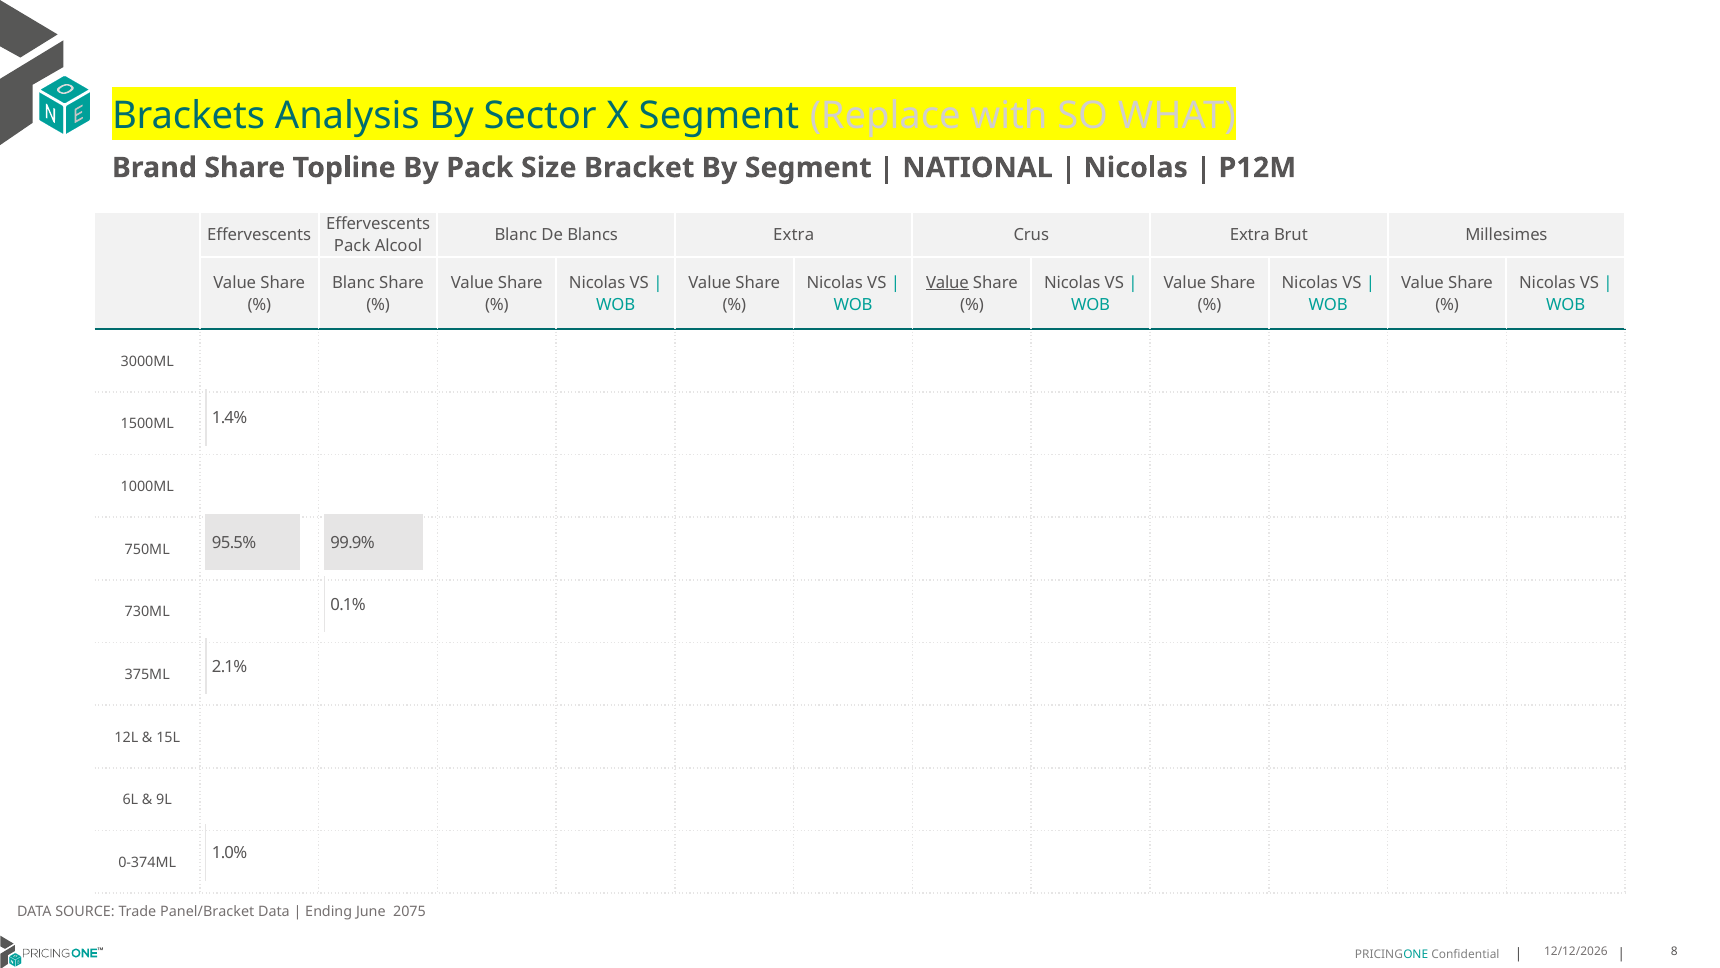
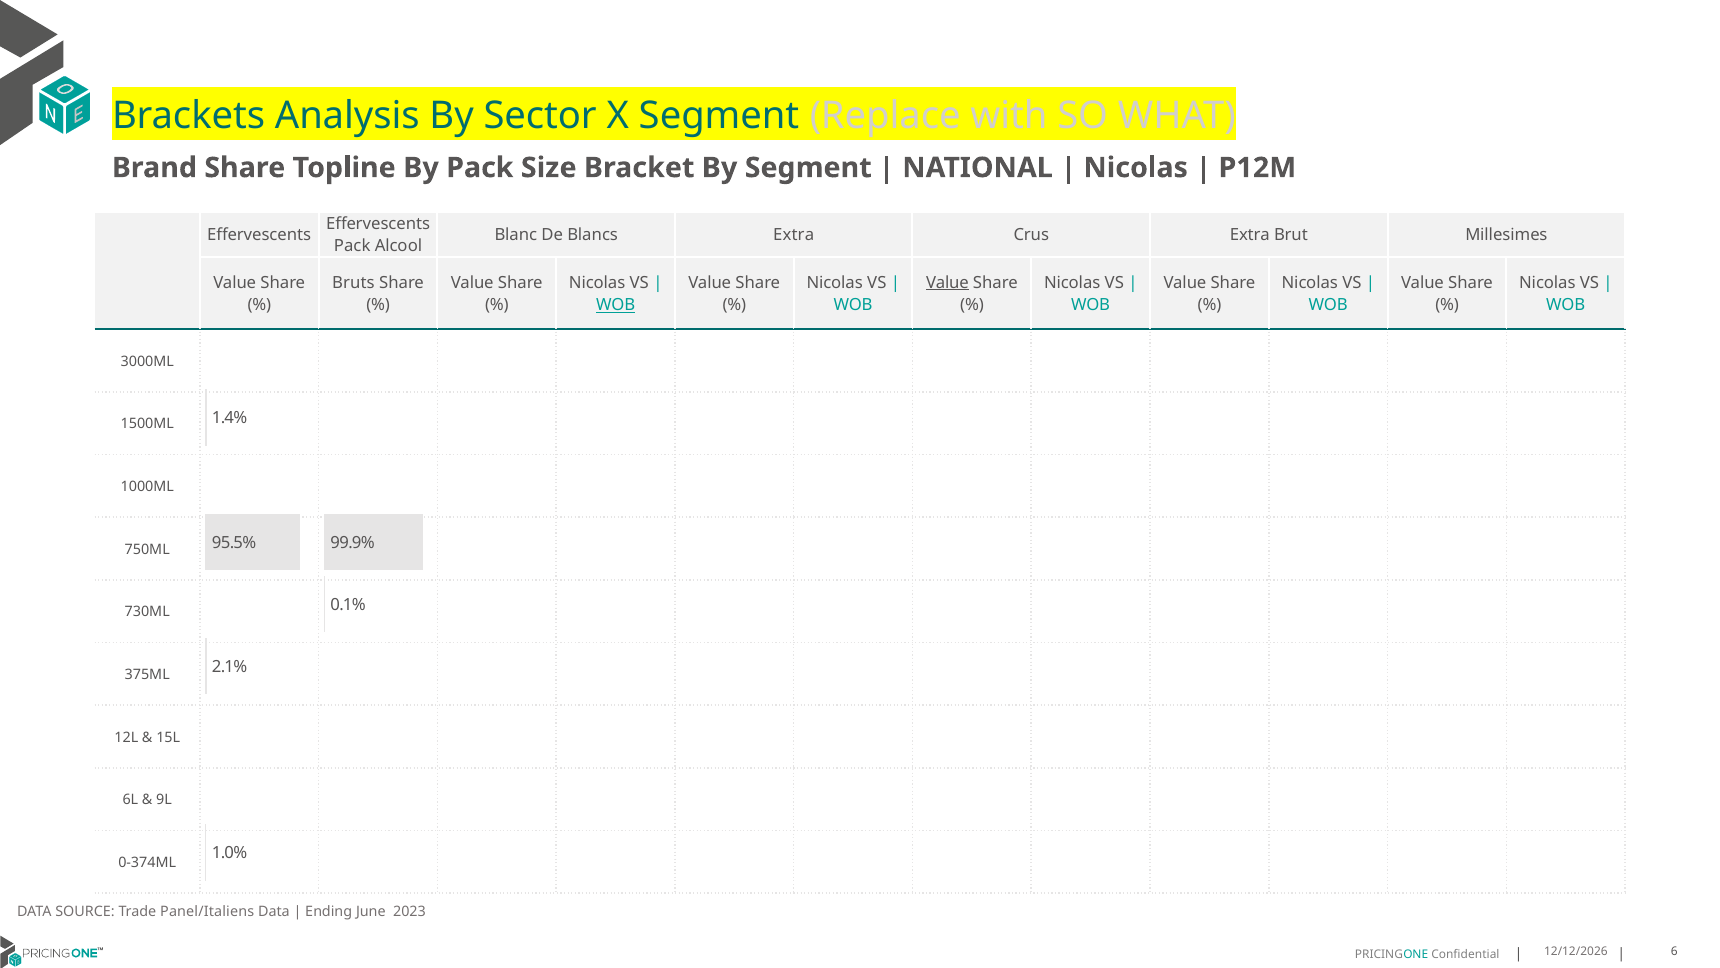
Blanc: Blanc -> Bruts (353, 282)
WOB underline: none -> present (616, 305)
Panel/Bracket: Panel/Bracket -> Panel/Italiens (207, 911)
2075: 2075 -> 2023 (409, 911)
8: 8 -> 6 (1674, 951)
